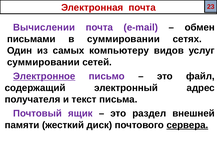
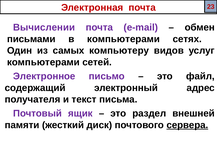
в суммировании: суммировании -> компьютерами (124, 39)
суммировании: суммировании -> компьютерами (43, 62)
Электронное underline: present -> none (44, 76)
